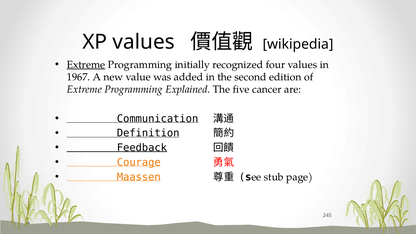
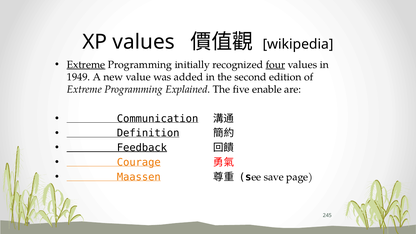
four underline: none -> present (275, 65)
1967: 1967 -> 1949 (79, 77)
cancer: cancer -> enable (267, 90)
stub: stub -> save (274, 177)
